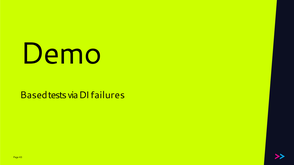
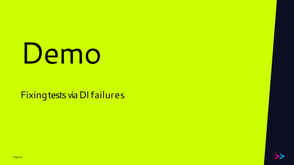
Based: Based -> Fixing (34, 95)
